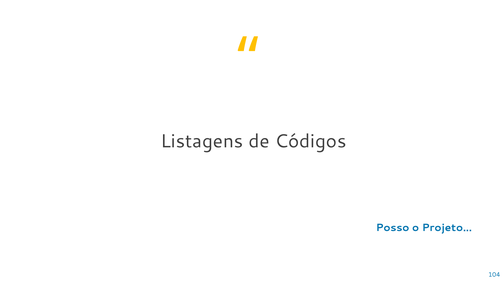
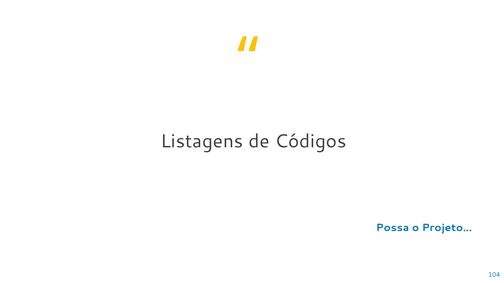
Posso: Posso -> Possa (393, 228)
